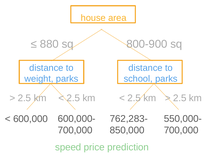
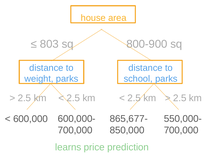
880: 880 -> 803 (49, 44)
762,283-: 762,283- -> 865,677- (129, 119)
speed: speed -> learns (68, 147)
